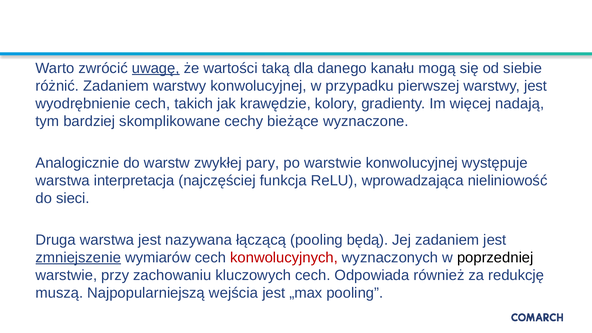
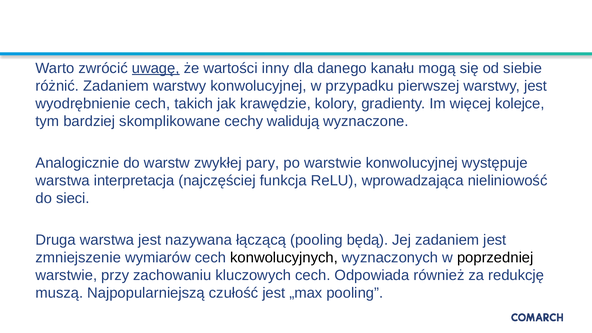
taką: taką -> inny (276, 68)
nadają: nadają -> kolejce (520, 104)
bieżące: bieżące -> walidują (293, 121)
zmniejszenie underline: present -> none (78, 258)
konwolucyjnych colour: red -> black (284, 258)
wejścia: wejścia -> czułość (234, 293)
